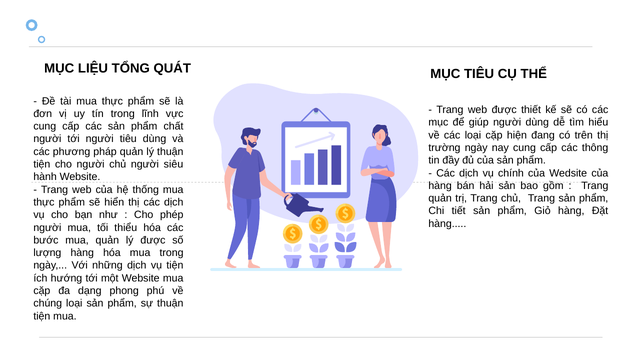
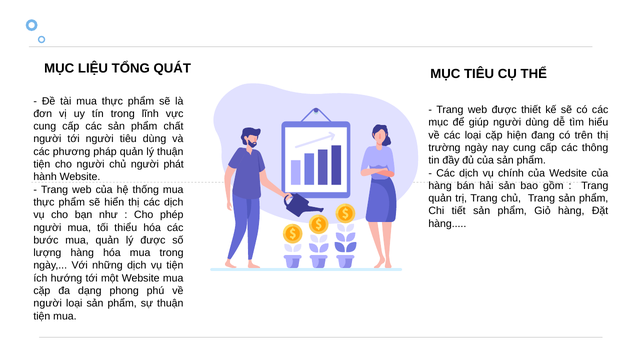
siêu: siêu -> phát (174, 164)
chúng: chúng -> người (48, 303)
